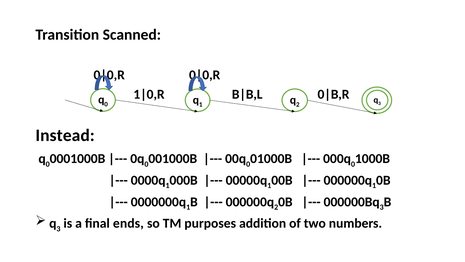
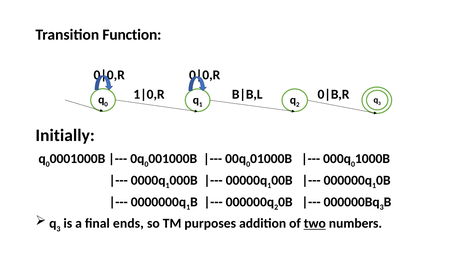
Scanned: Scanned -> Function (132, 35)
Instead: Instead -> Initially (65, 135)
two underline: none -> present (315, 223)
